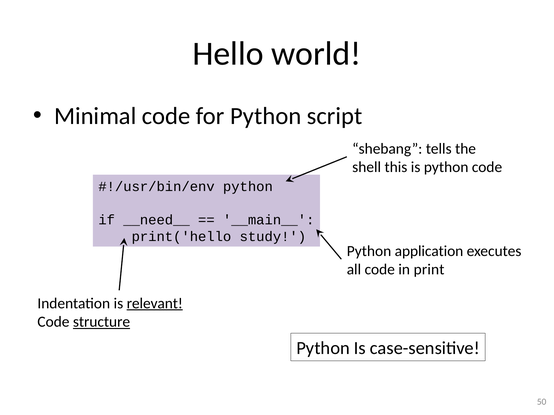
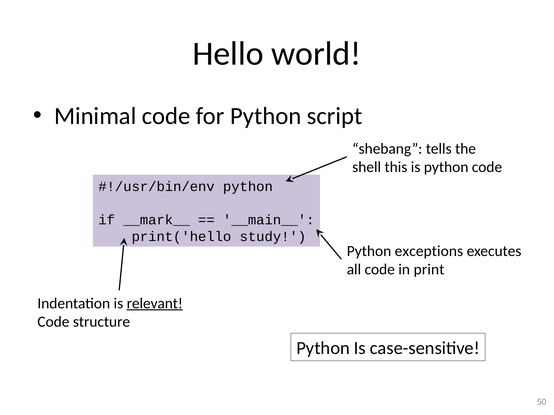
__need__: __need__ -> __mark__ (157, 220)
application: application -> exceptions (429, 251)
structure underline: present -> none (102, 322)
